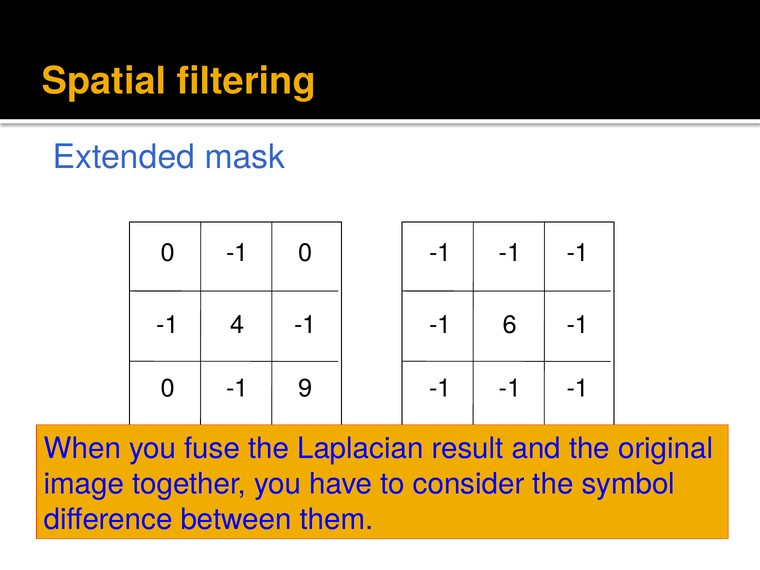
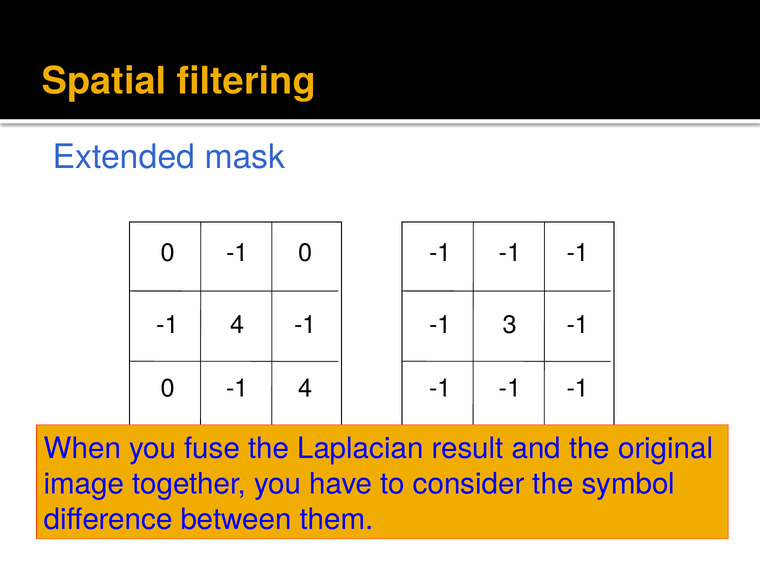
6: 6 -> 3 (510, 325)
9: 9 -> 4 (305, 388)
